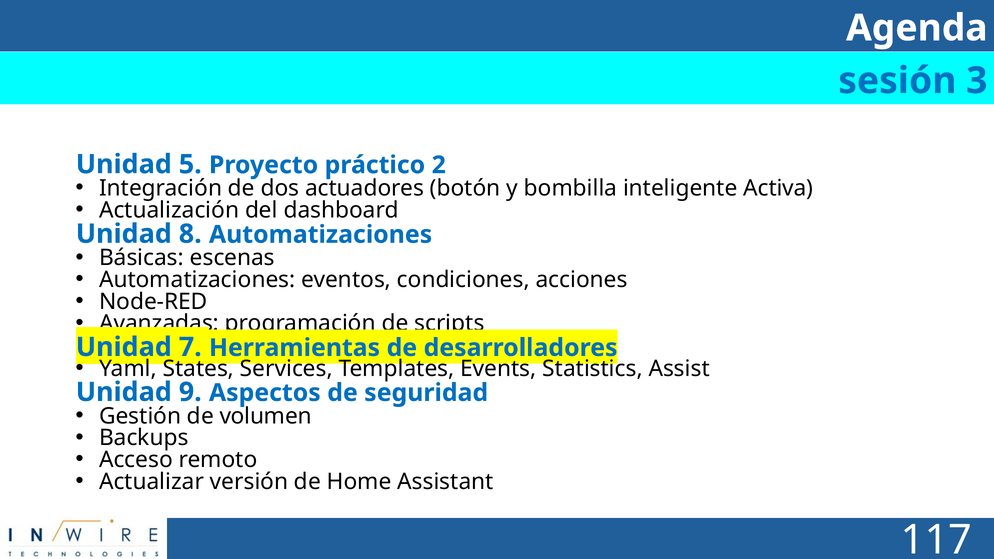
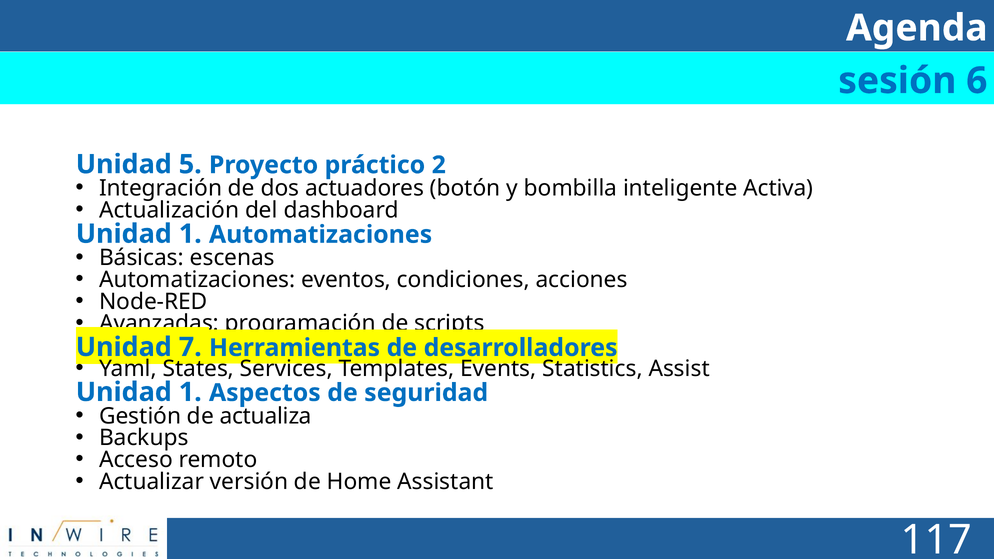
3: 3 -> 6 (977, 81)
8: 8 -> 1 (190, 234)
9: 9 -> 1 (190, 392)
volumen: volumen -> actualiza (266, 416)
